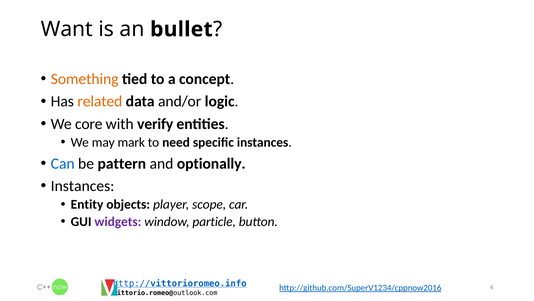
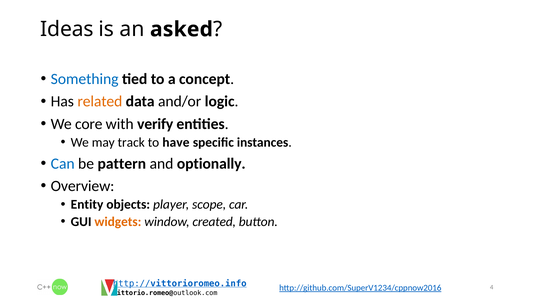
Want: Want -> Ideas (67, 29)
bullet: bullet -> asked (181, 29)
Something colour: orange -> blue (85, 79)
mark: mark -> track (131, 142)
need: need -> have (176, 142)
Instances: Instances -> Overview (83, 186)
widgets colour: purple -> orange (118, 221)
particle: particle -> created (214, 221)
